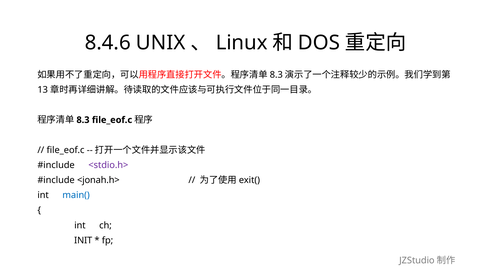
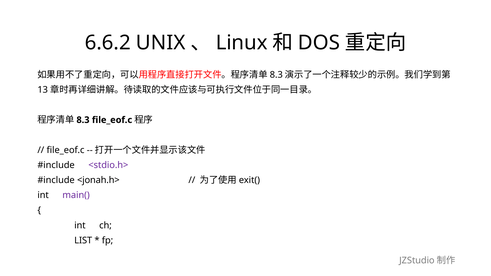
8.4.6: 8.4.6 -> 6.6.2 (108, 43)
main( colour: blue -> purple (76, 195)
INIT: INIT -> LIST (83, 241)
